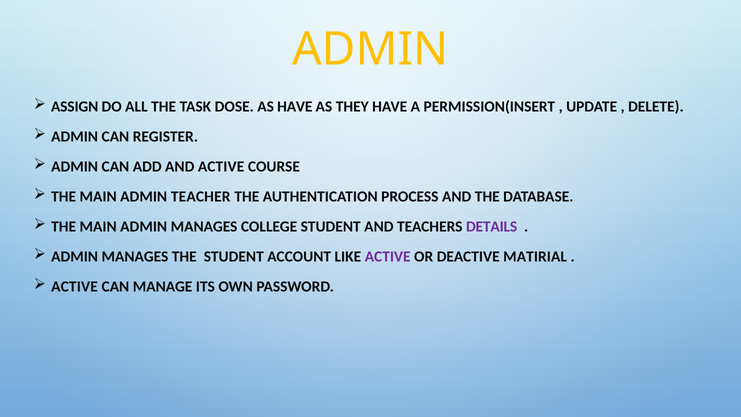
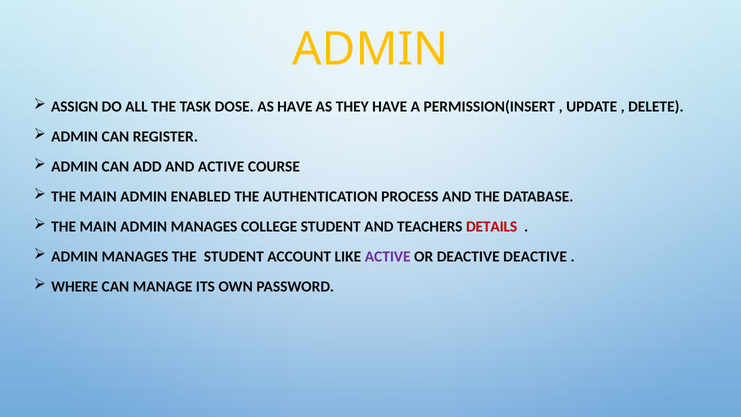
TEACHER: TEACHER -> ENABLED (201, 197)
DETAILS colour: purple -> red (492, 227)
DEACTIVE MATIRIAL: MATIRIAL -> DEACTIVE (535, 257)
ACTIVE: ACTIVE -> WHERE (75, 287)
